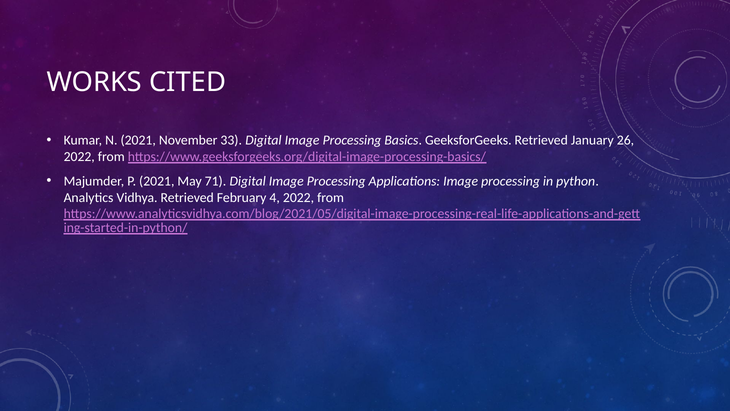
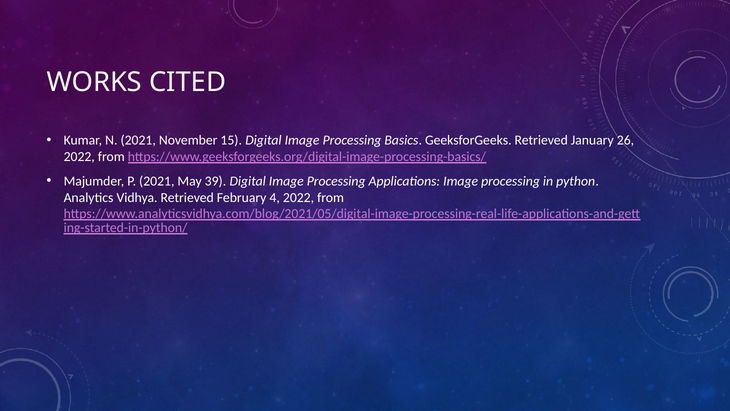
33: 33 -> 15 (231, 140)
71: 71 -> 39 (215, 181)
